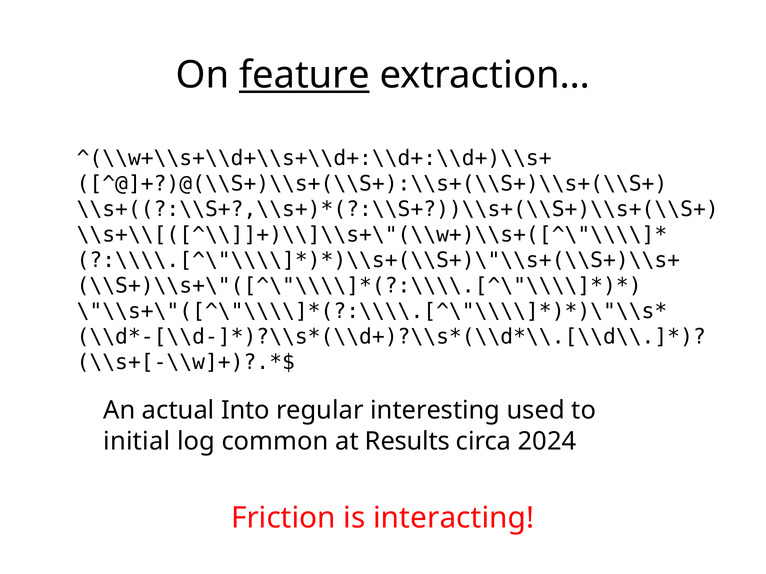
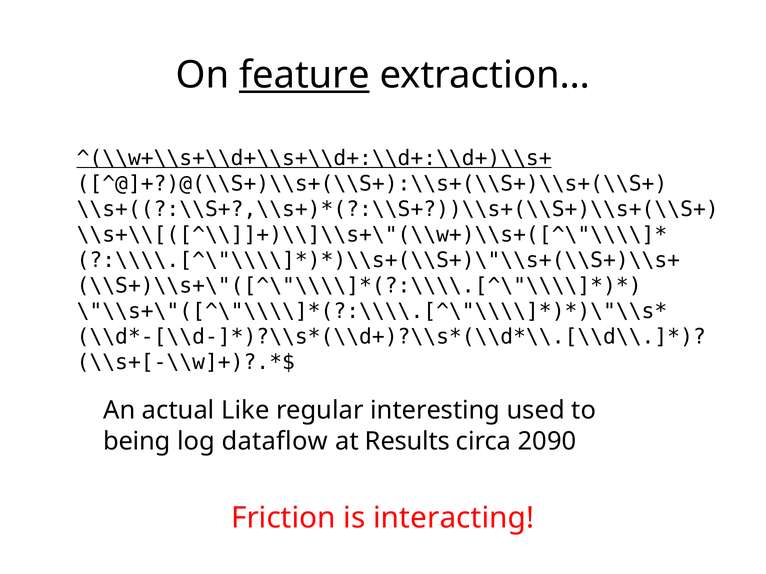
^(\\w+\\s+\\d+\\s+\\d+:\\d+:\\d+)\\s+ underline: none -> present (314, 158)
Into: Into -> Like (245, 411)
initial: initial -> being (137, 441)
common: common -> dataflow (275, 441)
2024: 2024 -> 2090 (547, 441)
